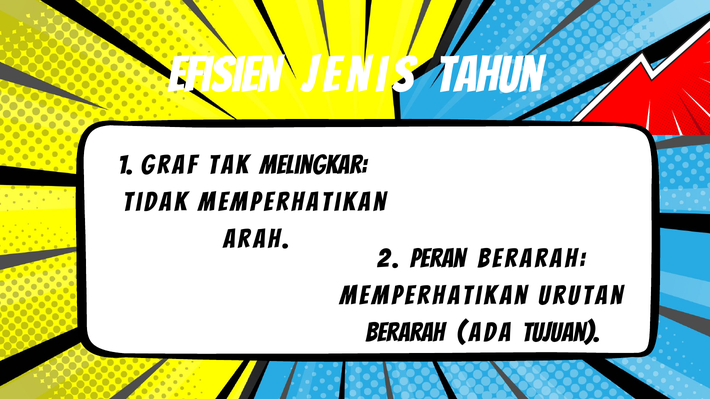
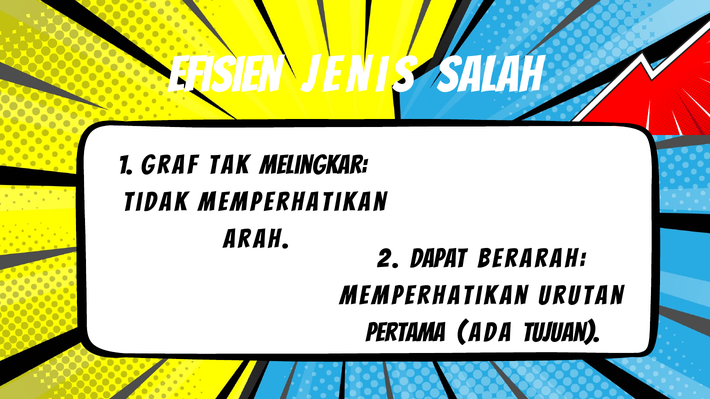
tahun: tahun -> salah (488, 76)
Peran: Peran -> Dapat (438, 259)
berarah: berarah -> pertama (405, 333)
